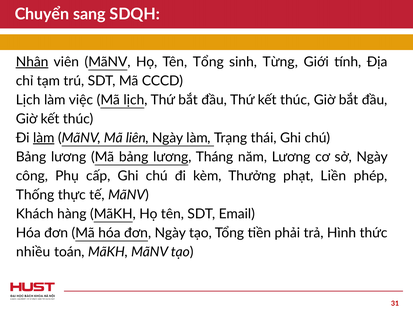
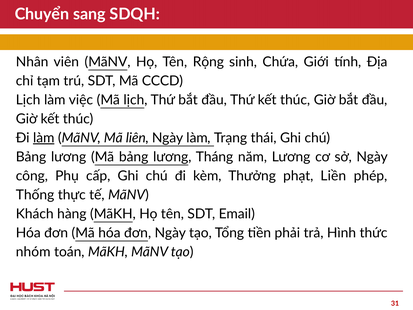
Nhân underline: present -> none (32, 62)
Tên Tổng: Tổng -> Rộng (208, 62)
Từng: Từng -> Chứa (280, 62)
nhiều: nhiều -> nhóm (33, 252)
